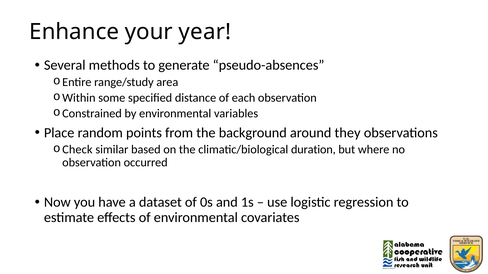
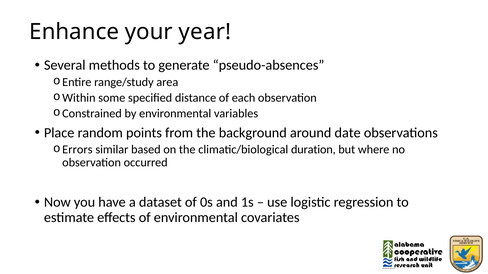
they: they -> date (348, 133)
Check: Check -> Errors (77, 150)
